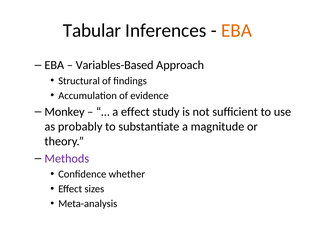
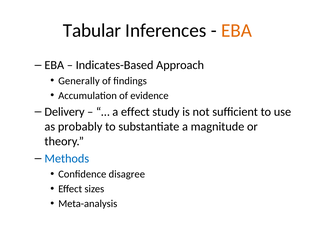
Variables-Based: Variables-Based -> Indicates-Based (115, 65)
Structural: Structural -> Generally (79, 81)
Monkey: Monkey -> Delivery (65, 111)
Methods colour: purple -> blue (67, 158)
whether: whether -> disagree (127, 174)
